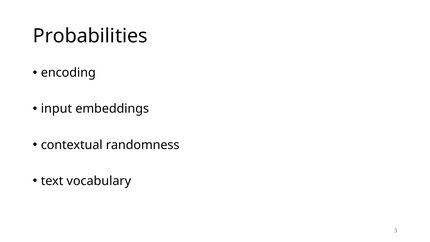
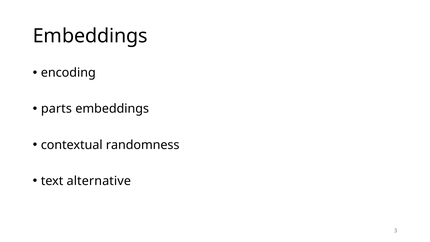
Probabilities: Probabilities -> Embeddings (90, 36)
input: input -> parts (56, 109)
vocabulary: vocabulary -> alternative (99, 181)
